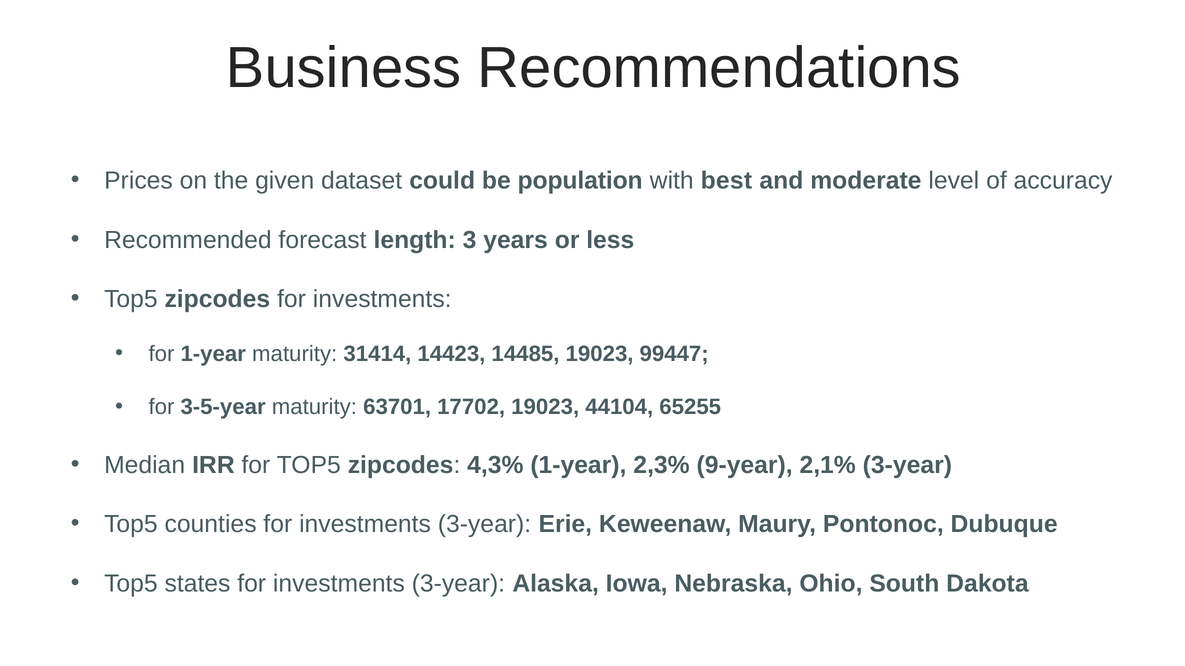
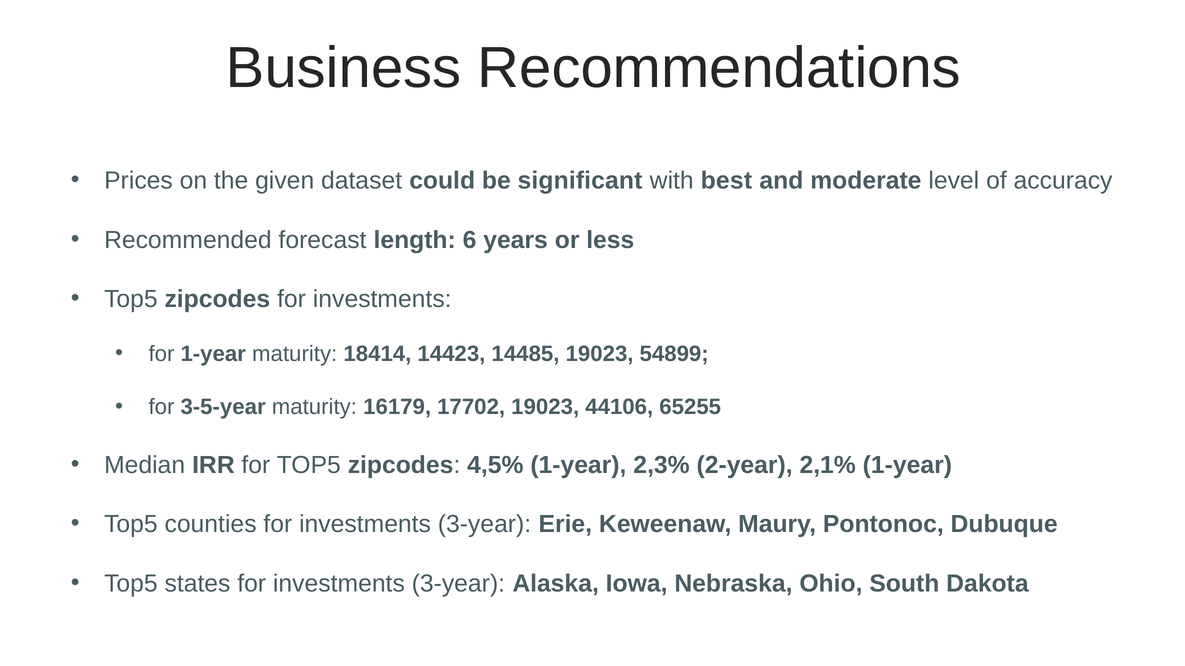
population: population -> significant (580, 181)
3: 3 -> 6 (470, 240)
31414: 31414 -> 18414 (377, 354)
99447: 99447 -> 54899 (674, 354)
63701: 63701 -> 16179 (397, 407)
44104: 44104 -> 44106 (619, 407)
4,3%: 4,3% -> 4,5% (495, 465)
9-year: 9-year -> 2-year (745, 465)
2,1% 3-year: 3-year -> 1-year (907, 465)
